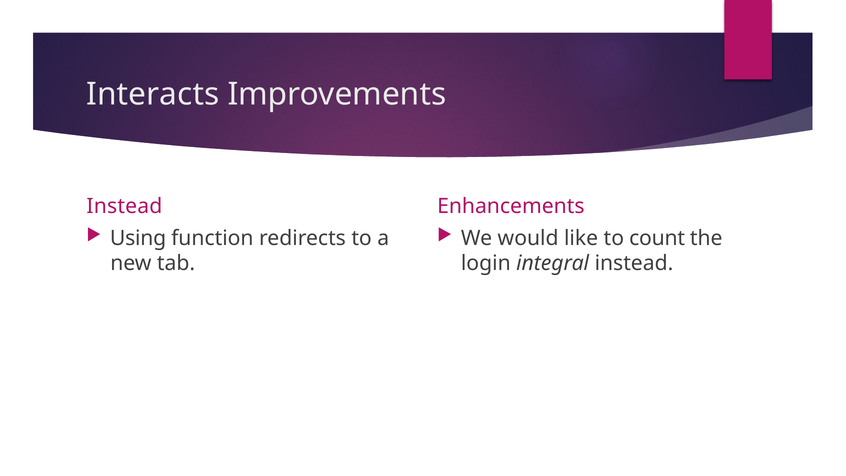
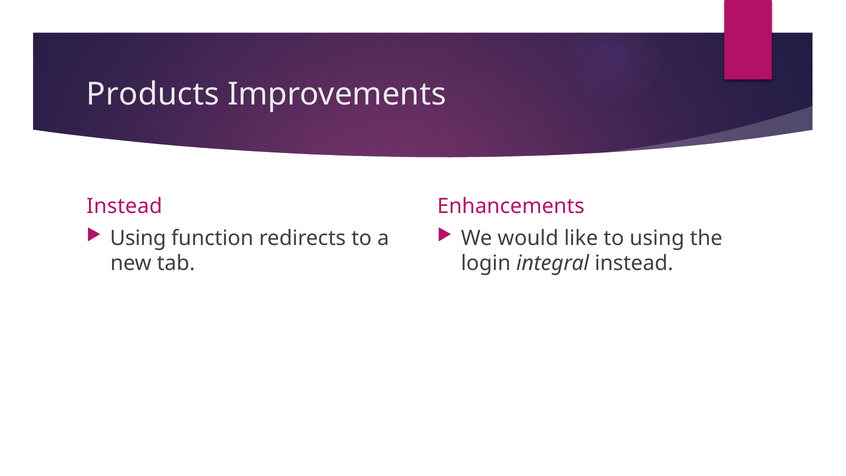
Interacts: Interacts -> Products (153, 94)
to count: count -> using (657, 238)
